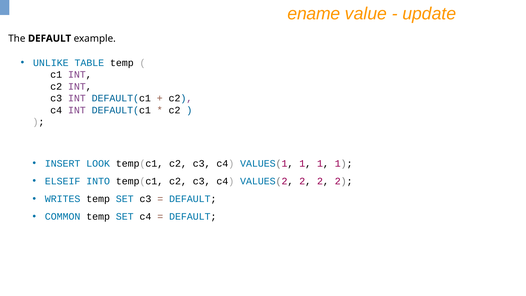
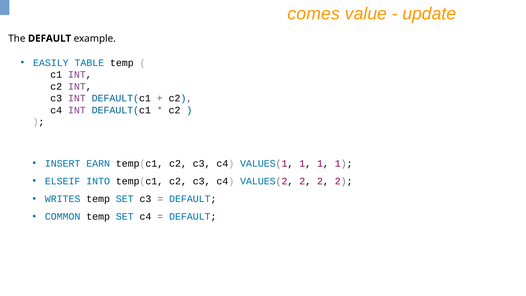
ename: ename -> comes (314, 14)
UNLIKE: UNLIKE -> EASILY (51, 63)
LOOK: LOOK -> EARN (98, 163)
